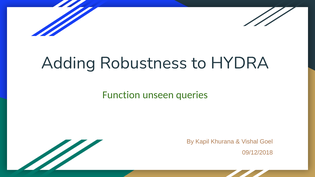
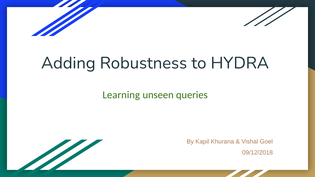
Function: Function -> Learning (121, 95)
